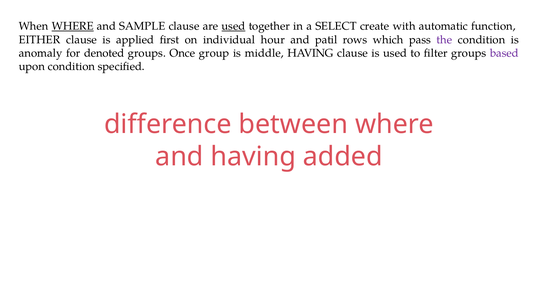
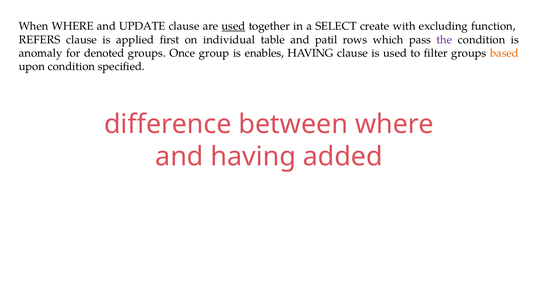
WHERE underline: present -> none (73, 26)
SAMPLE: SAMPLE -> UPDATE (142, 26)
automatic: automatic -> excluding (443, 26)
EITHER: EITHER -> REFERS (40, 40)
hour: hour -> table (273, 40)
middle: middle -> enables (264, 53)
based colour: purple -> orange (504, 53)
